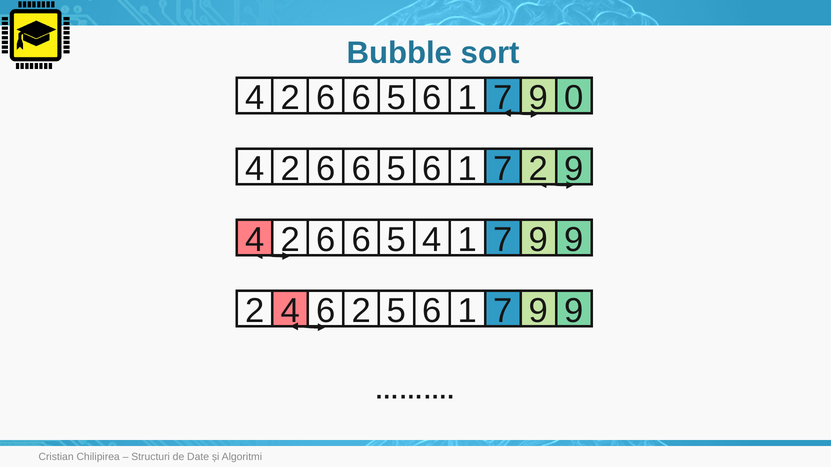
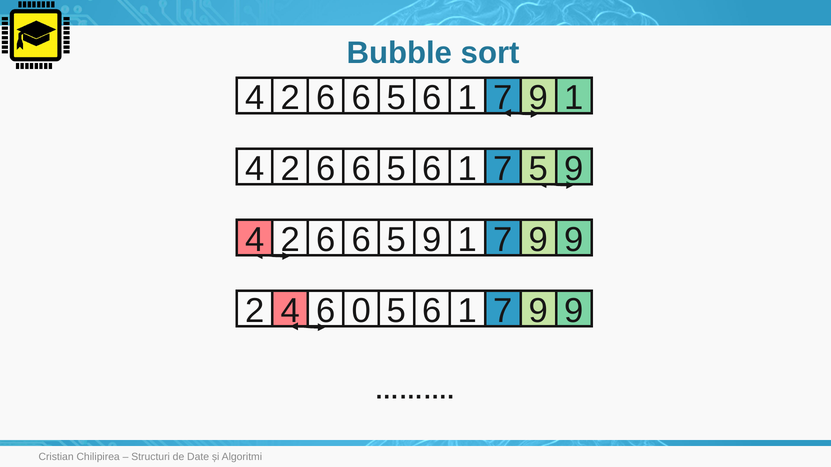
0: 0 -> 1 (574, 98)
7 2: 2 -> 5 (539, 169)
6 5 4: 4 -> 9 (432, 240)
2: 2 -> 0 (361, 311)
